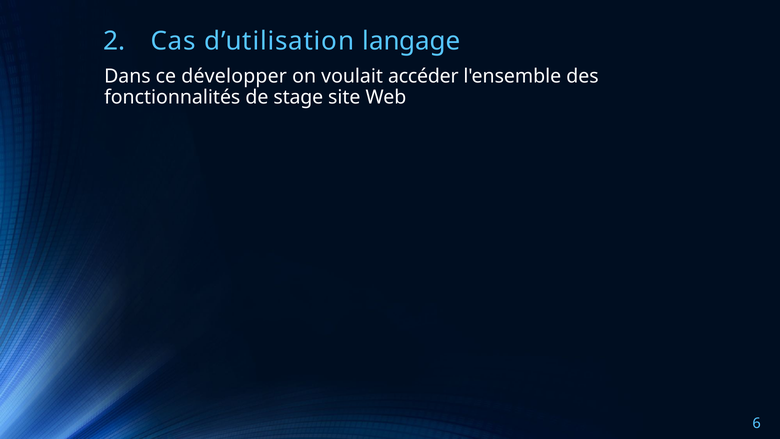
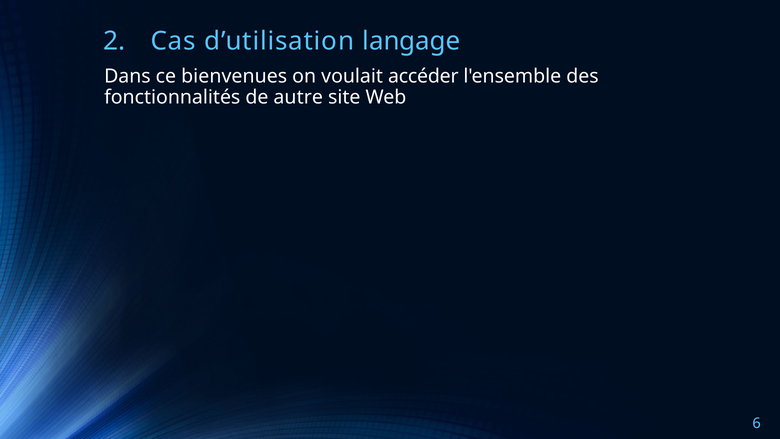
développer: développer -> bienvenues (234, 76)
stage: stage -> autre (298, 97)
